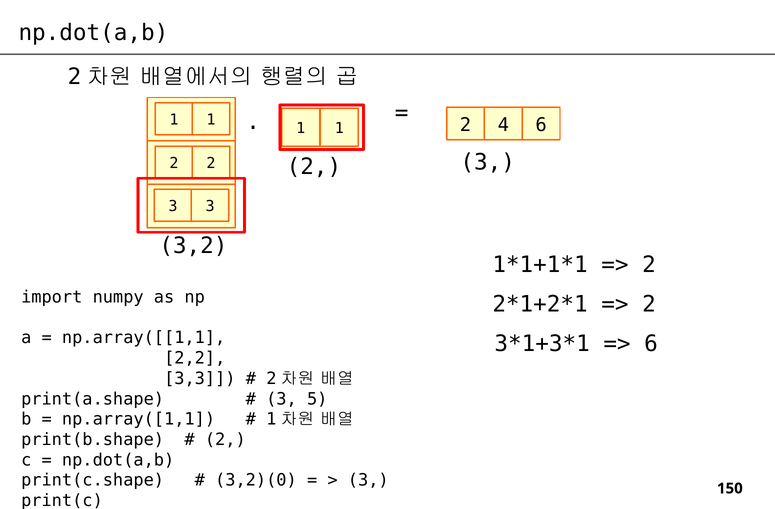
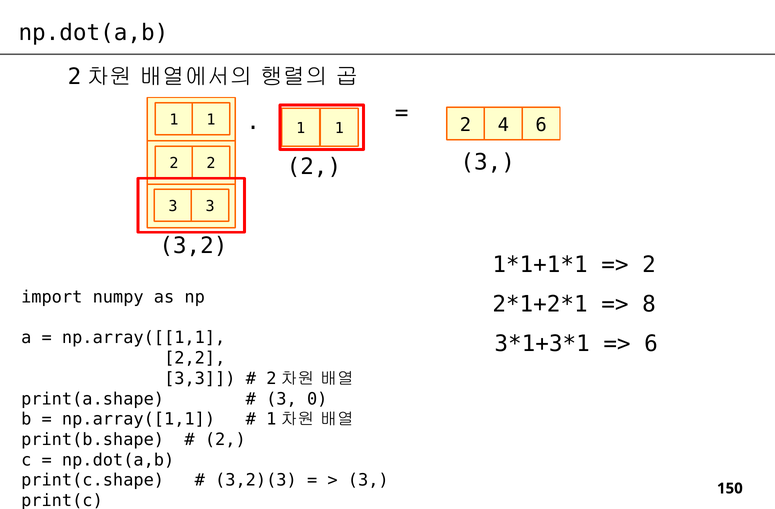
2: 2 -> 8 (649, 304)
5: 5 -> 0 (317, 399)
3,2)(0: 3,2)(0 -> 3,2)(3 (256, 480)
